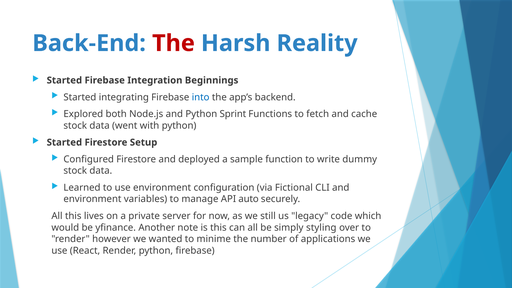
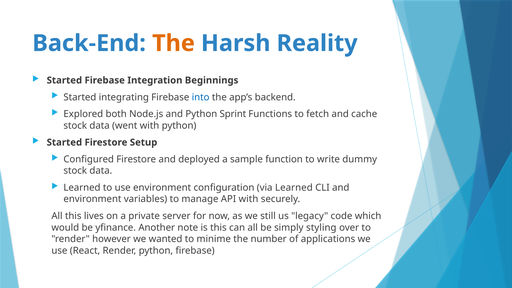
The colour: red -> orange (173, 43)
via Fictional: Fictional -> Learned (294, 188)
API auto: auto -> with (248, 199)
